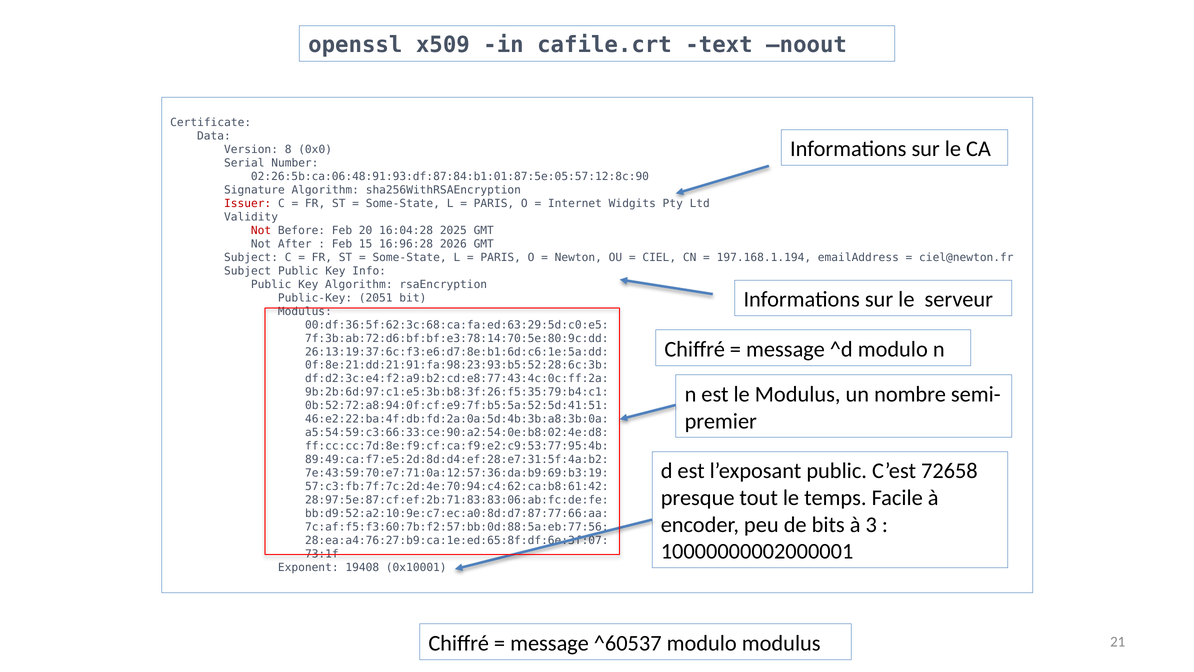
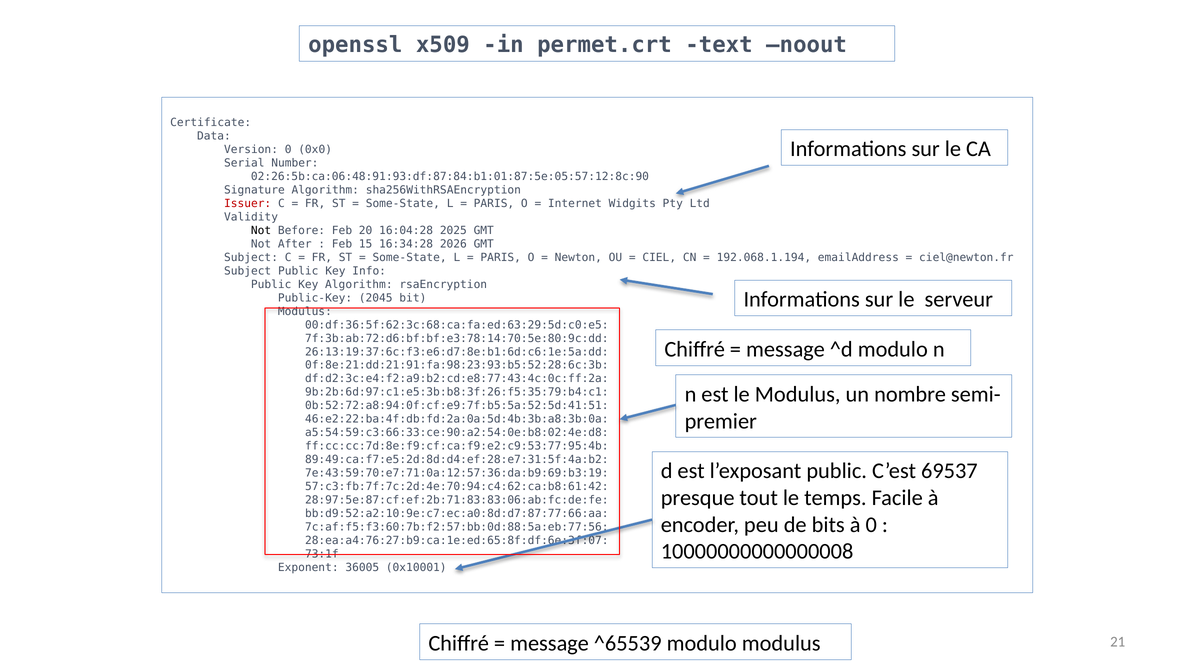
cafile.crt: cafile.crt -> permet.crt (604, 45)
Version 8: 8 -> 0 (288, 150)
Not colour: red -> black (261, 230)
16:96:28: 16:96:28 -> 16:34:28 (406, 244)
197.168.1.194: 197.168.1.194 -> 192.068.1.194 (764, 257)
2051: 2051 -> 2045 (376, 298)
72658: 72658 -> 69537 (949, 471)
à 3: 3 -> 0 (871, 524)
10000000002000001: 10000000002000001 -> 10000000000000008 (757, 551)
19408: 19408 -> 36005 (362, 567)
^60537: ^60537 -> ^65539 (628, 643)
